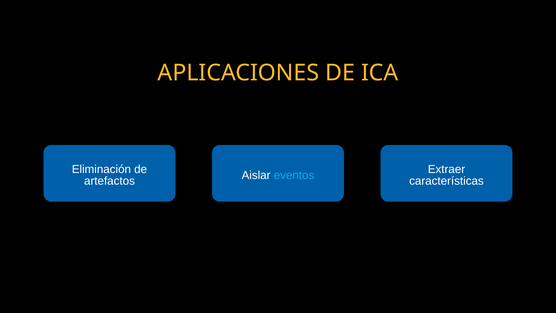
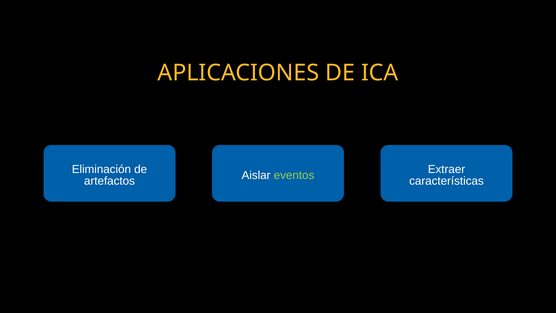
eventos colour: light blue -> light green (294, 175)
